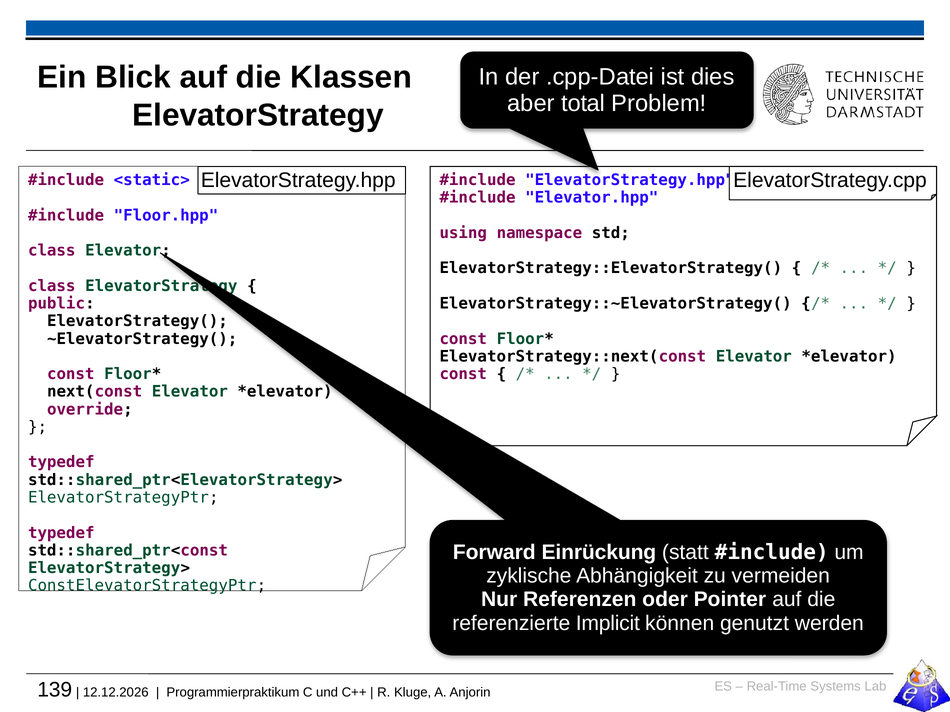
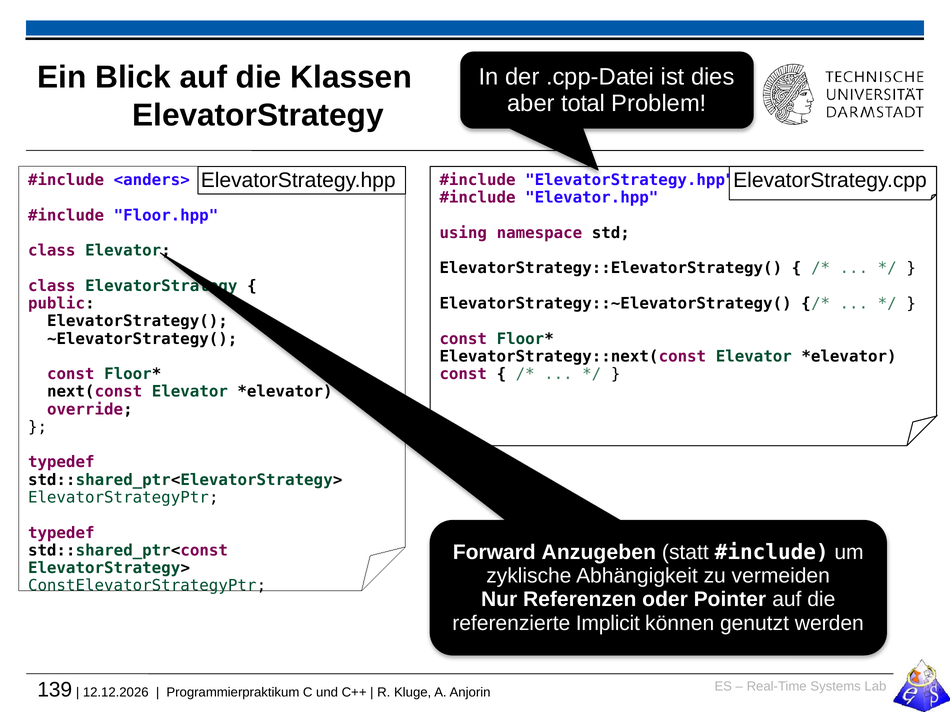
<static>: <static> -> <anders> (152, 180)
Einrückung: Einrückung -> Anzugeben (599, 553)
